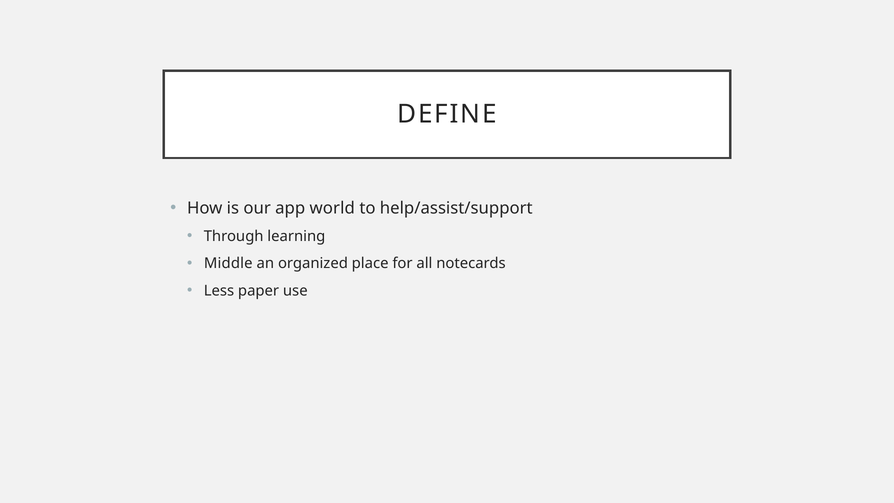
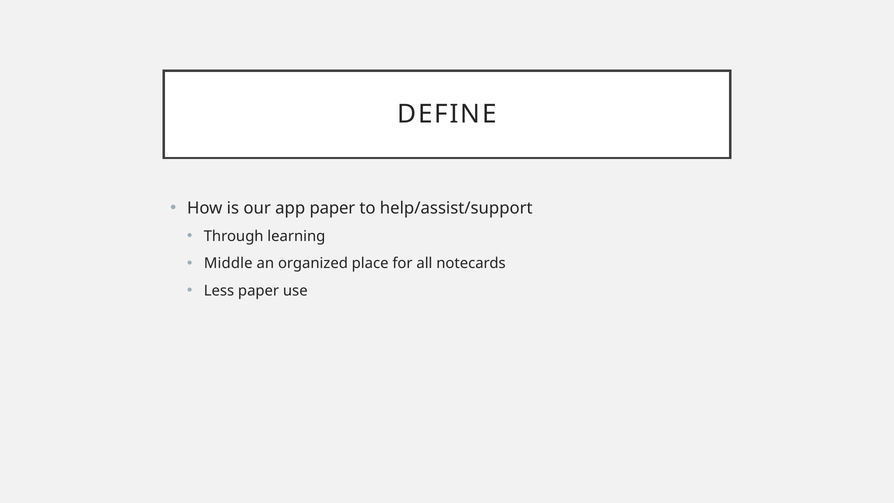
app world: world -> paper (332, 208)
